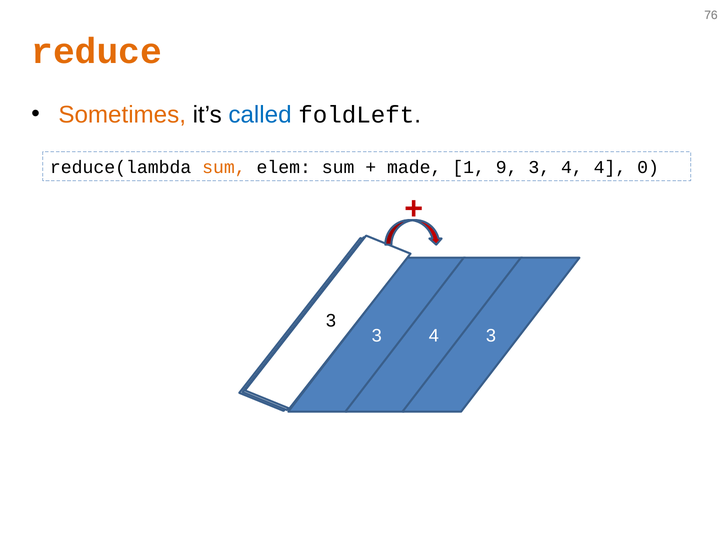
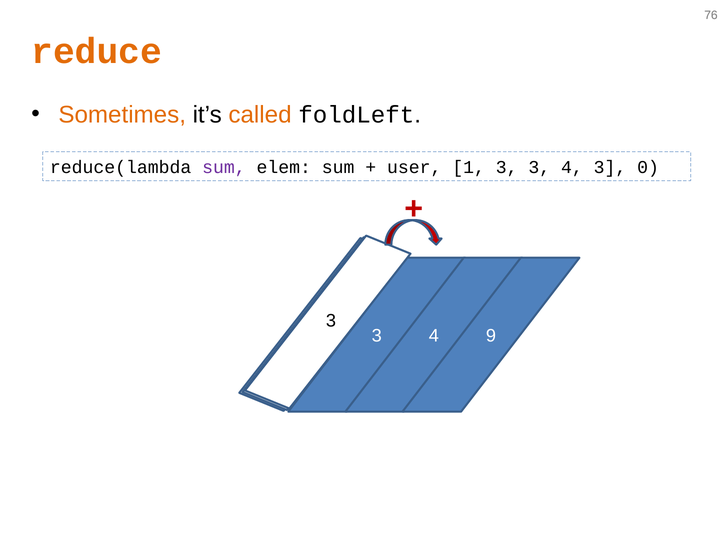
called colour: blue -> orange (260, 115)
sum colour: orange -> purple (224, 168)
made: made -> user (414, 168)
1 9: 9 -> 3 (507, 168)
4 4: 4 -> 3 (610, 168)
3: 3 -> 9 (491, 336)
